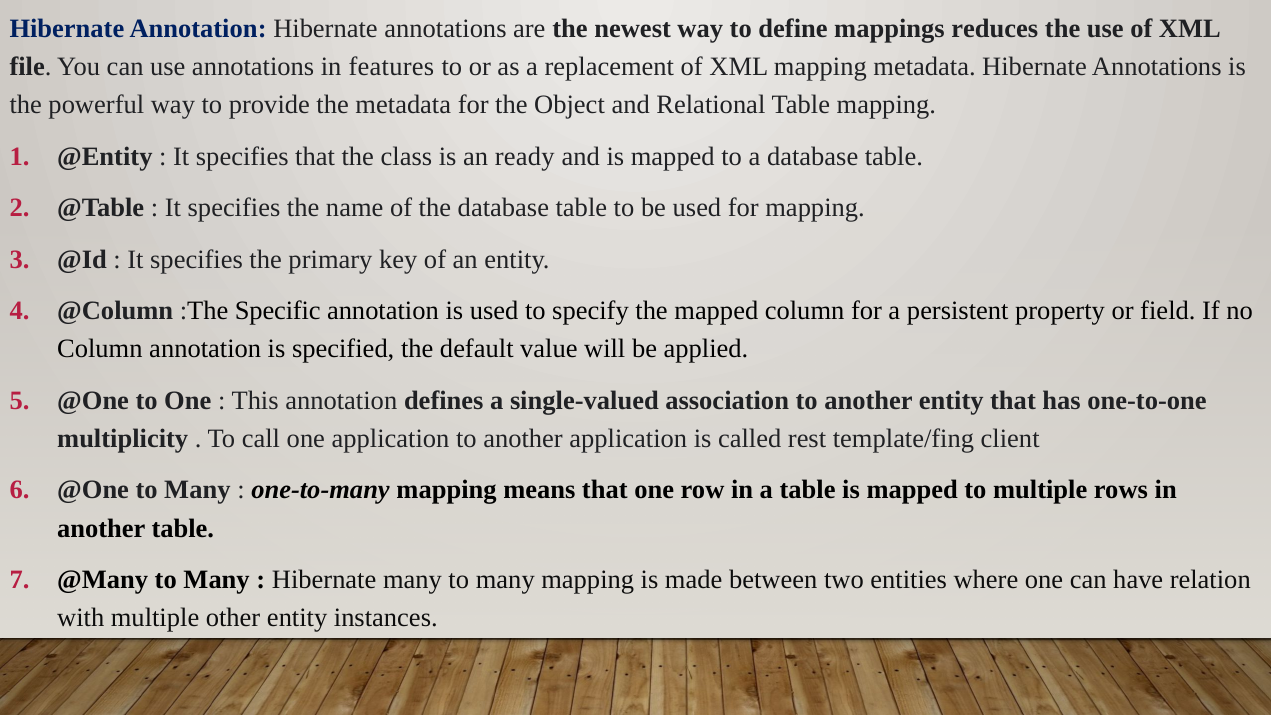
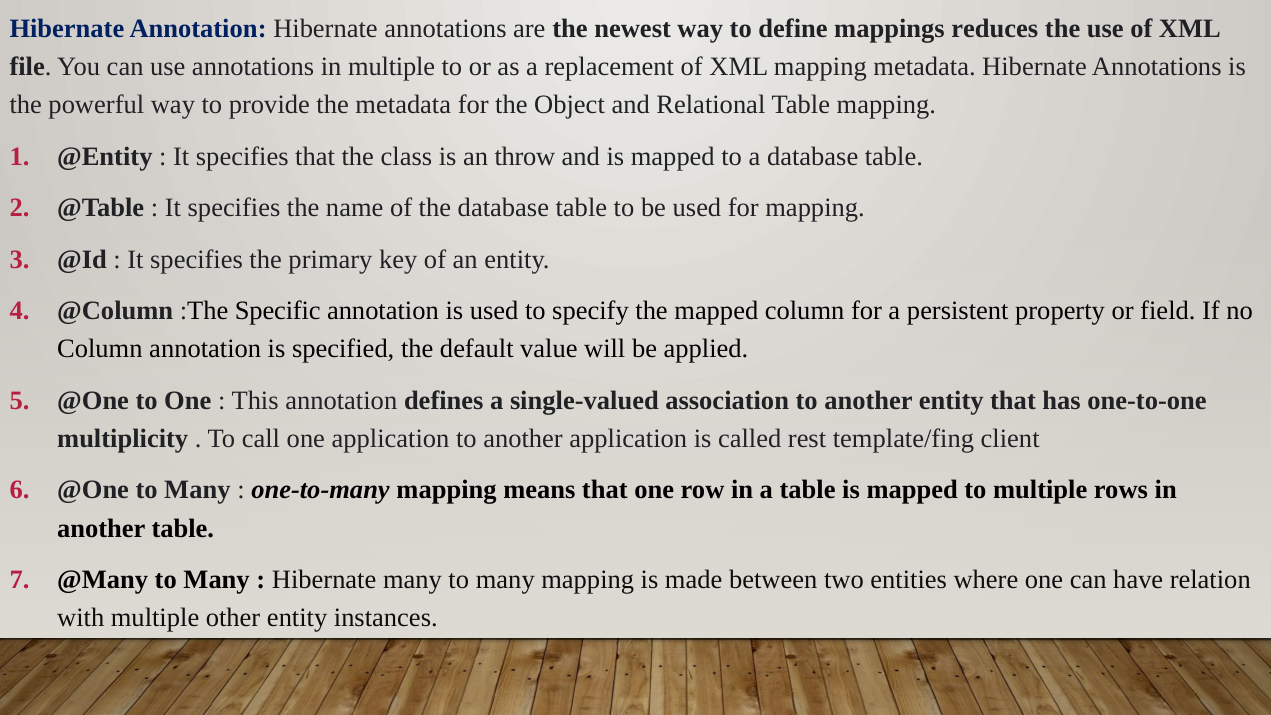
in features: features -> multiple (392, 67)
ready: ready -> throw (525, 157)
